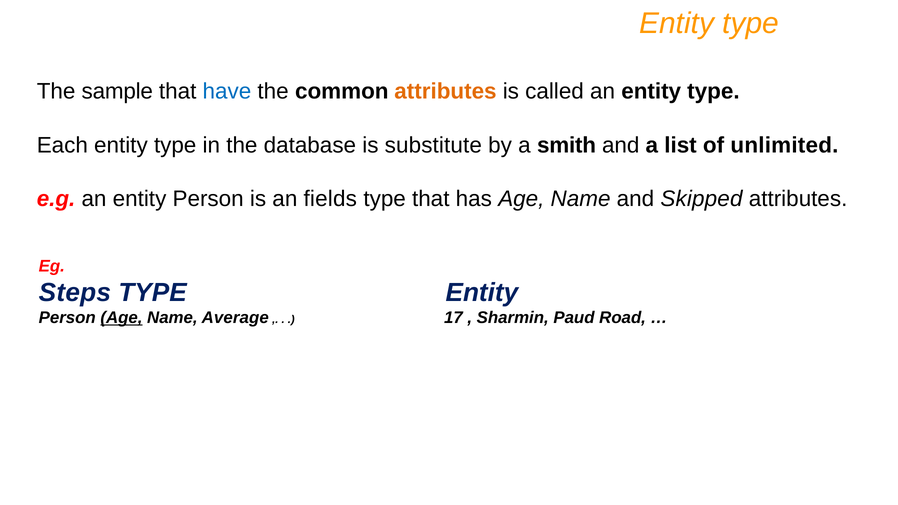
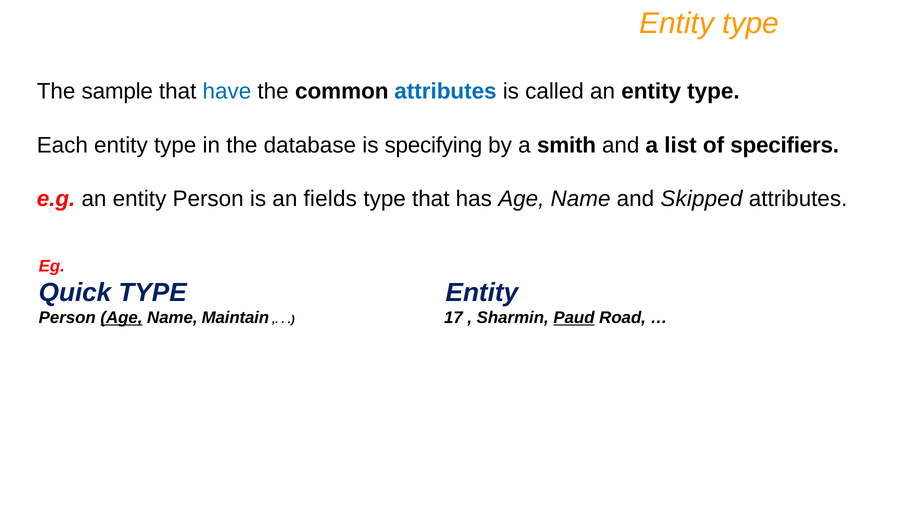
attributes colour: orange -> blue (445, 91)
substitute: substitute -> specifying (433, 145)
unlimited: unlimited -> specifiers (785, 145)
Steps: Steps -> Quick (75, 293)
Average: Average -> Maintain (235, 318)
Paud underline: none -> present (574, 318)
